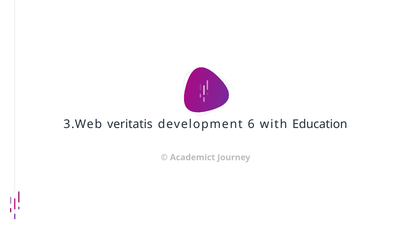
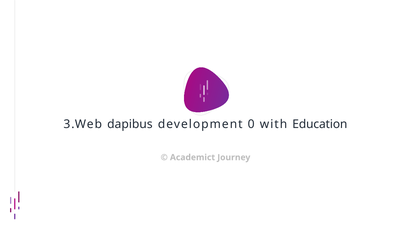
veritatis: veritatis -> dapibus (130, 124)
6: 6 -> 0 (251, 124)
